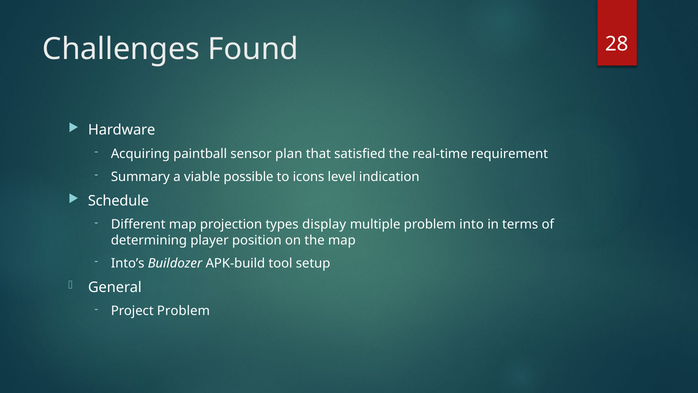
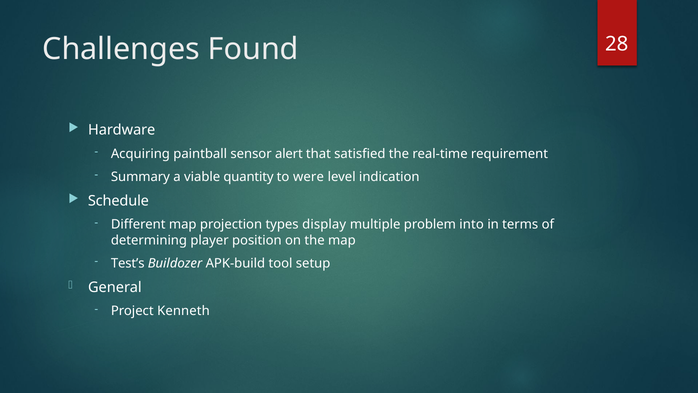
plan: plan -> alert (289, 154)
possible: possible -> quantity (249, 177)
icons: icons -> were (308, 177)
Into’s: Into’s -> Test’s (128, 263)
Project Problem: Problem -> Kenneth (183, 311)
